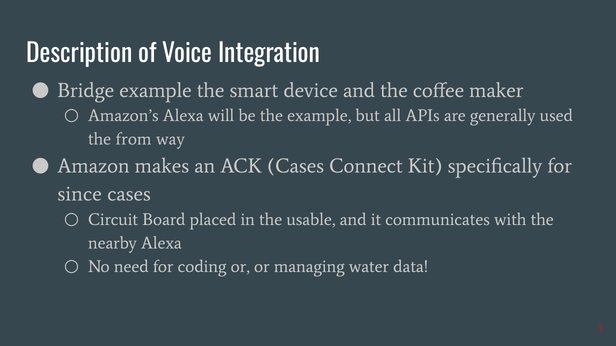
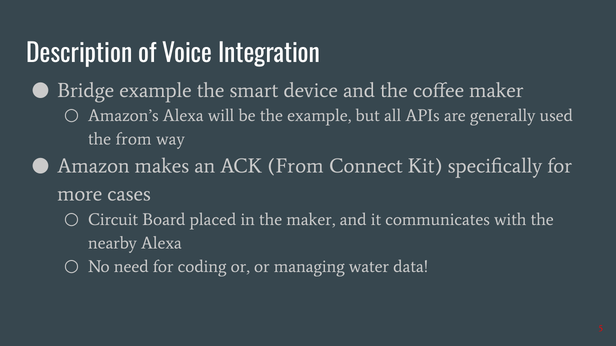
ACK Cases: Cases -> From (295, 166)
since: since -> more (80, 194)
the usable: usable -> maker (311, 220)
